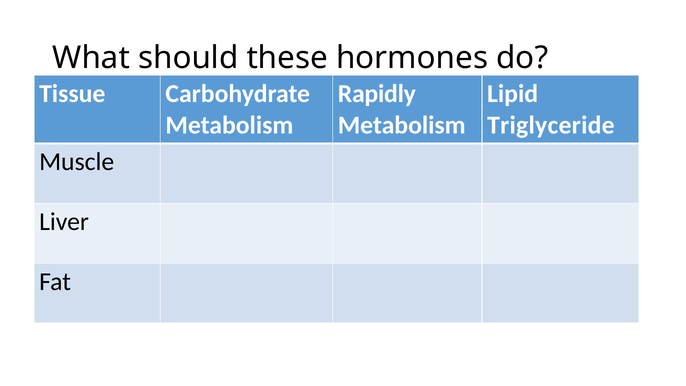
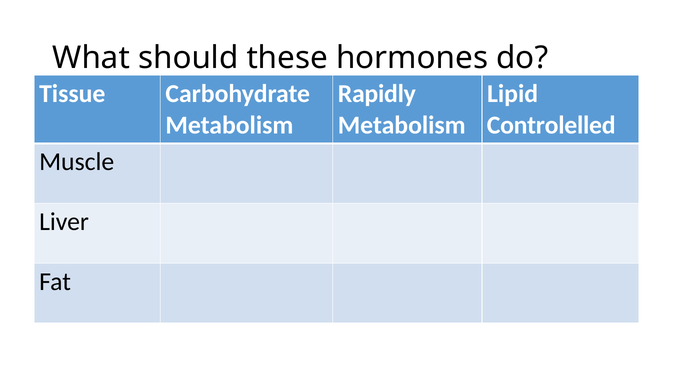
Triglyceride: Triglyceride -> Controlelled (551, 125)
